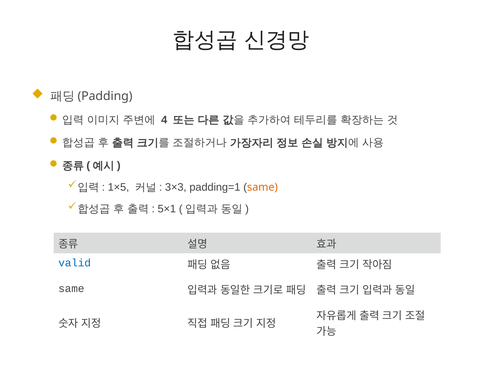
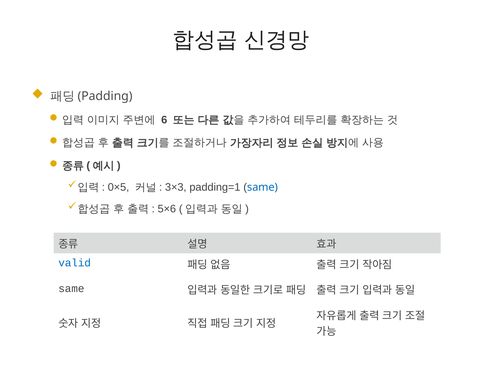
4: 4 -> 6 (164, 120)
1×5: 1×5 -> 0×5 (118, 187)
same colour: orange -> blue (262, 187)
5×1: 5×1 -> 5×6 (167, 209)
